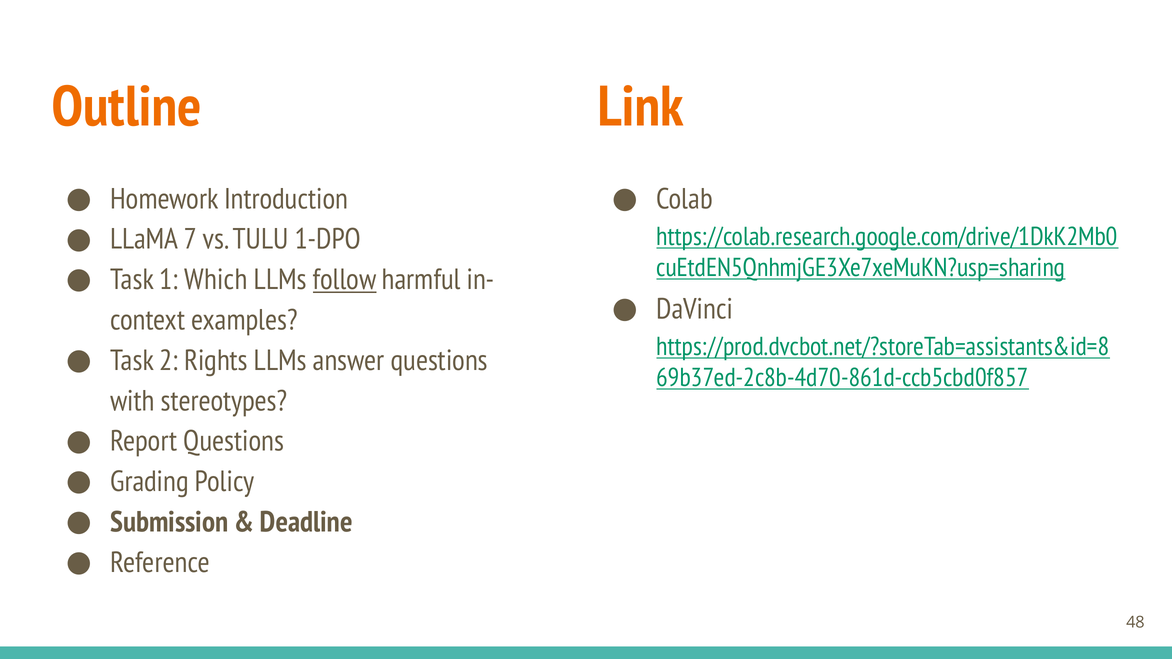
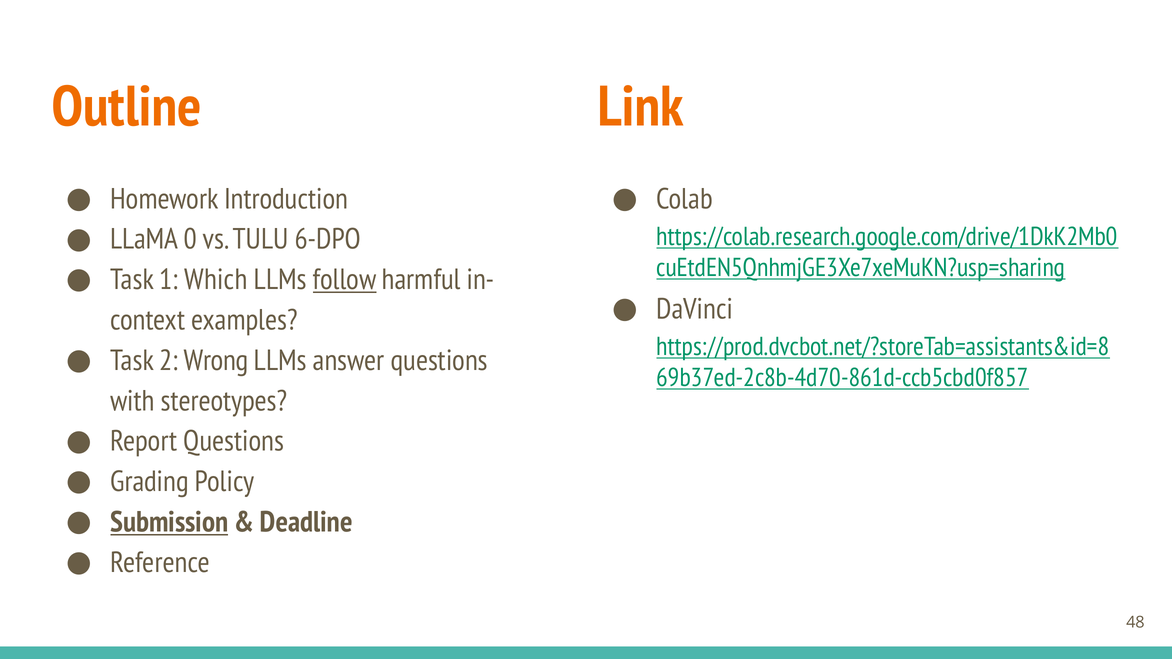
7: 7 -> 0 (190, 239)
1-DPO: 1-DPO -> 6-DPO (328, 239)
Rights: Rights -> Wrong (216, 361)
Submission underline: none -> present (169, 522)
